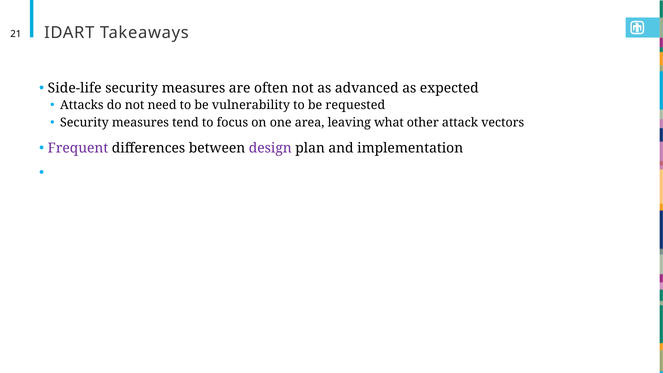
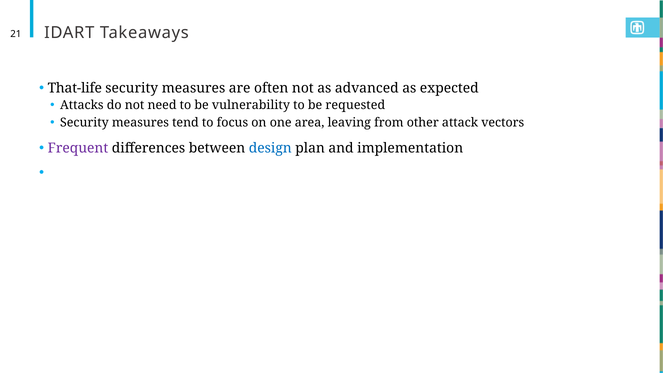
Side-life: Side-life -> That-life (75, 88)
what: what -> from (389, 123)
design colour: purple -> blue (270, 148)
